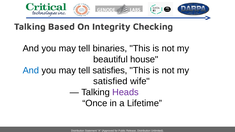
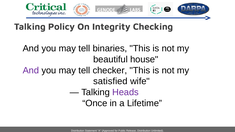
Based: Based -> Policy (61, 27)
And colour: blue -> purple (31, 70)
satisfies: satisfies -> checker (110, 70)
